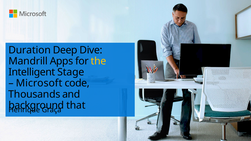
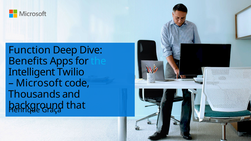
Duration: Duration -> Function (30, 50)
Mandrill: Mandrill -> Benefits (28, 61)
the colour: yellow -> light blue (99, 61)
Stage: Stage -> Twilio (71, 72)
